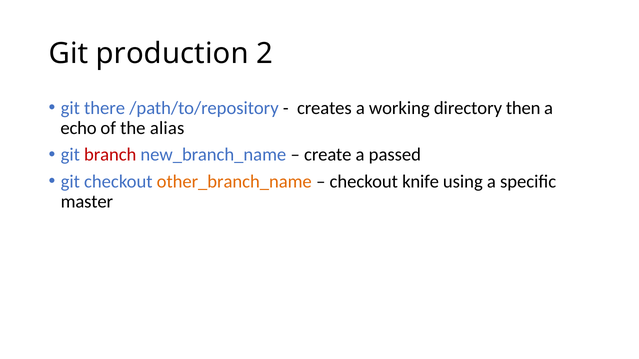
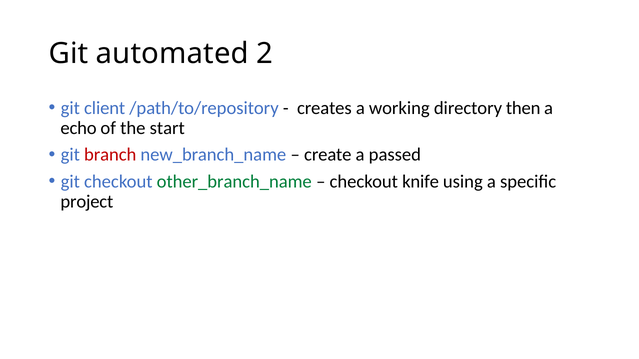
production: production -> automated (172, 54)
there: there -> client (105, 108)
alias: alias -> start (167, 128)
other_branch_name colour: orange -> green (234, 182)
master: master -> project (87, 202)
